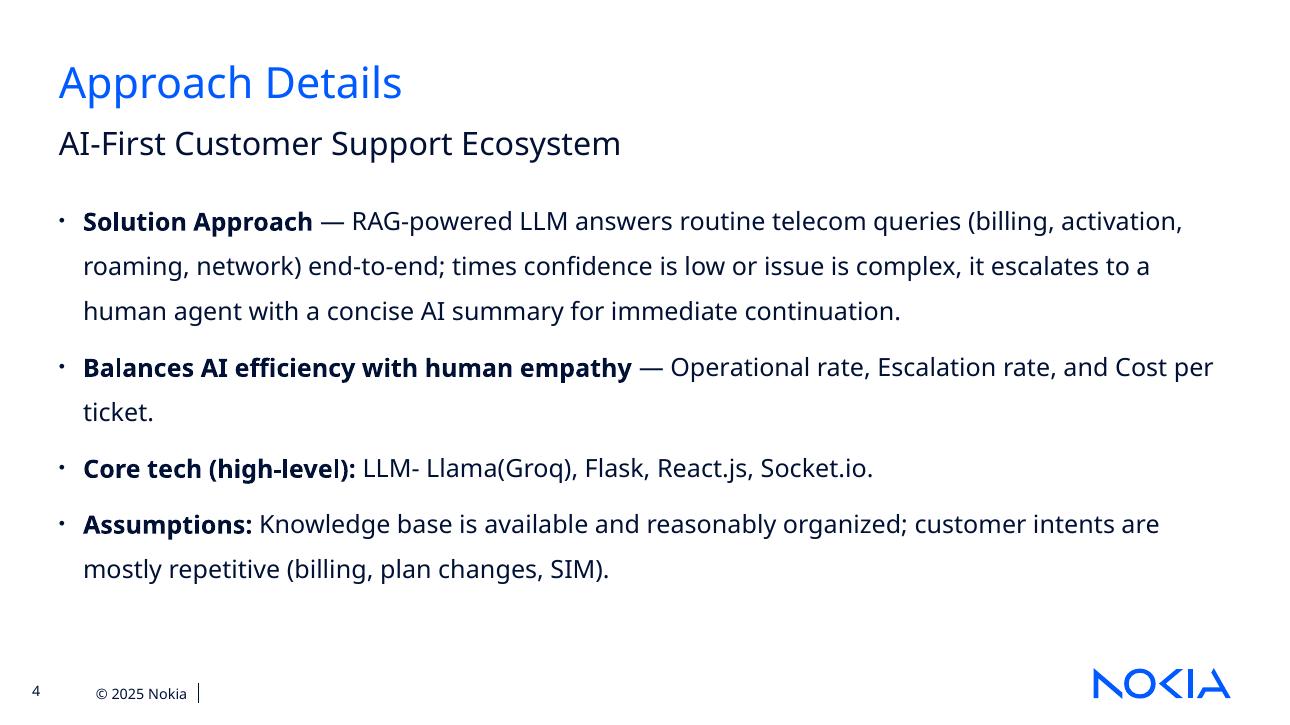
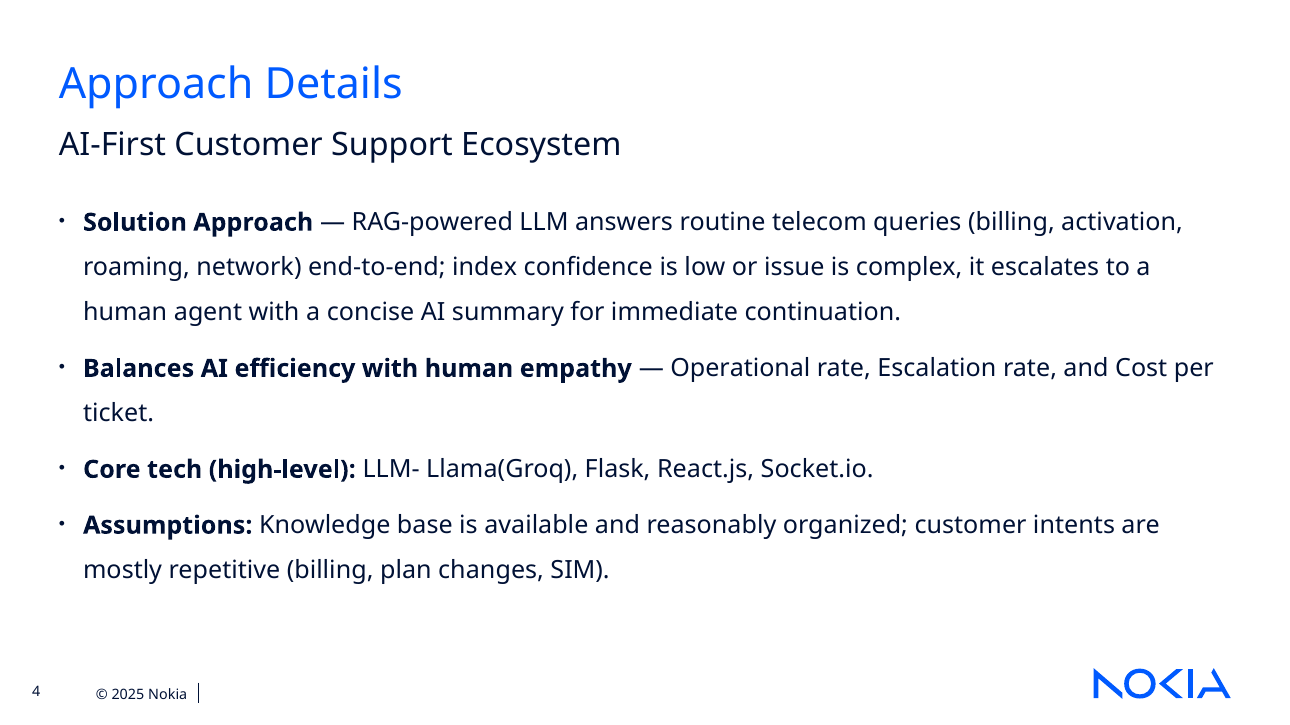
times: times -> index (485, 268)
